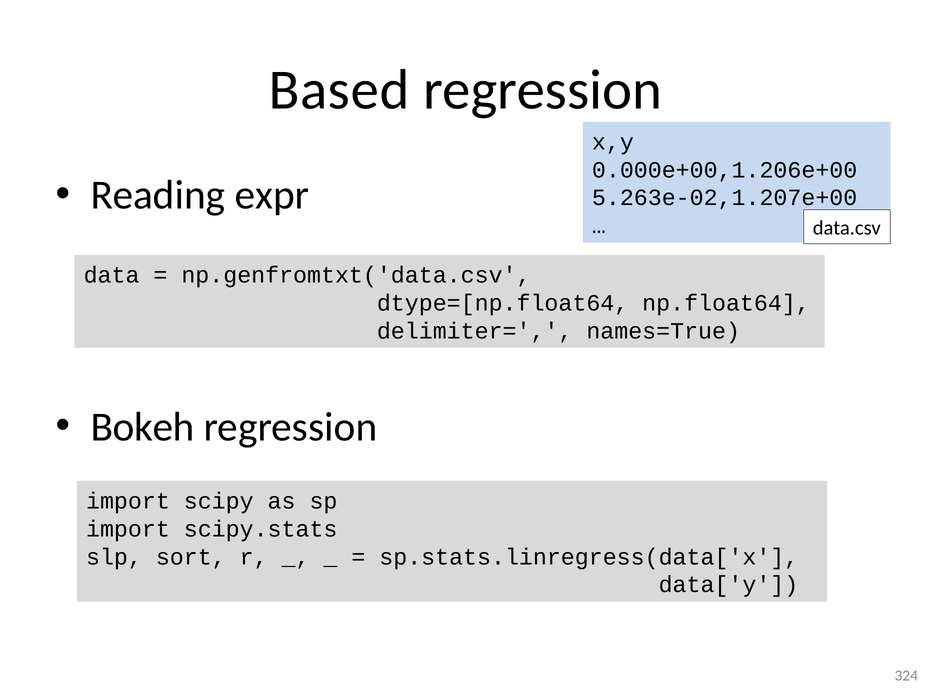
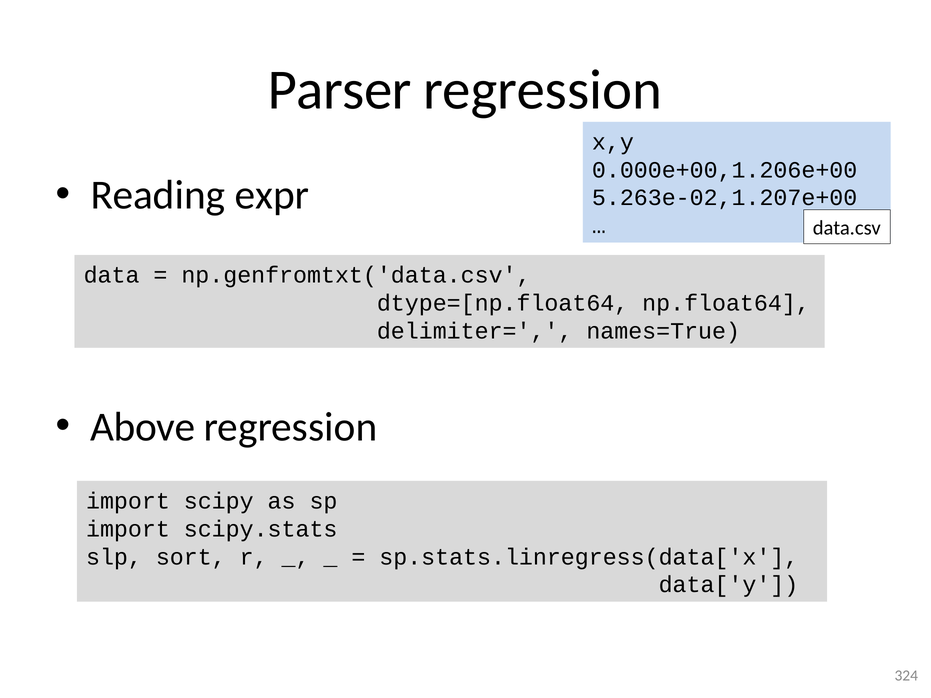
Based: Based -> Parser (340, 90)
Bokeh: Bokeh -> Above (143, 427)
